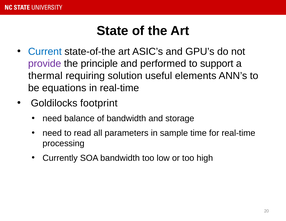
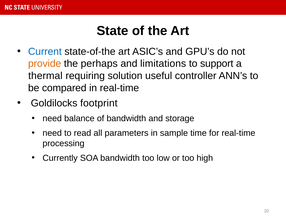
provide colour: purple -> orange (45, 64)
principle: principle -> perhaps (99, 64)
performed: performed -> limitations (163, 64)
elements: elements -> controller (196, 76)
equations: equations -> compared (64, 88)
